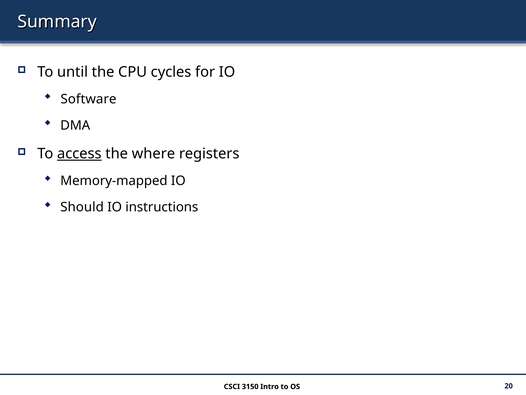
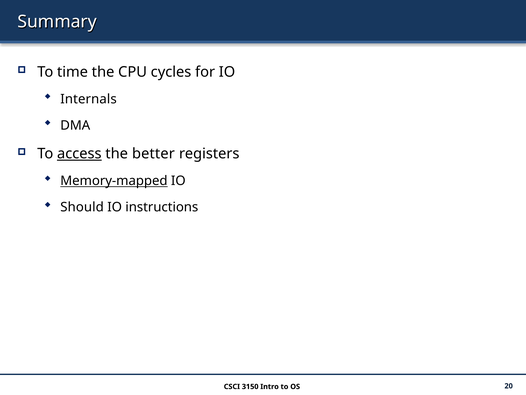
until: until -> time (73, 72)
Software: Software -> Internals (89, 99)
where: where -> better (153, 154)
Memory-mapped underline: none -> present (114, 181)
